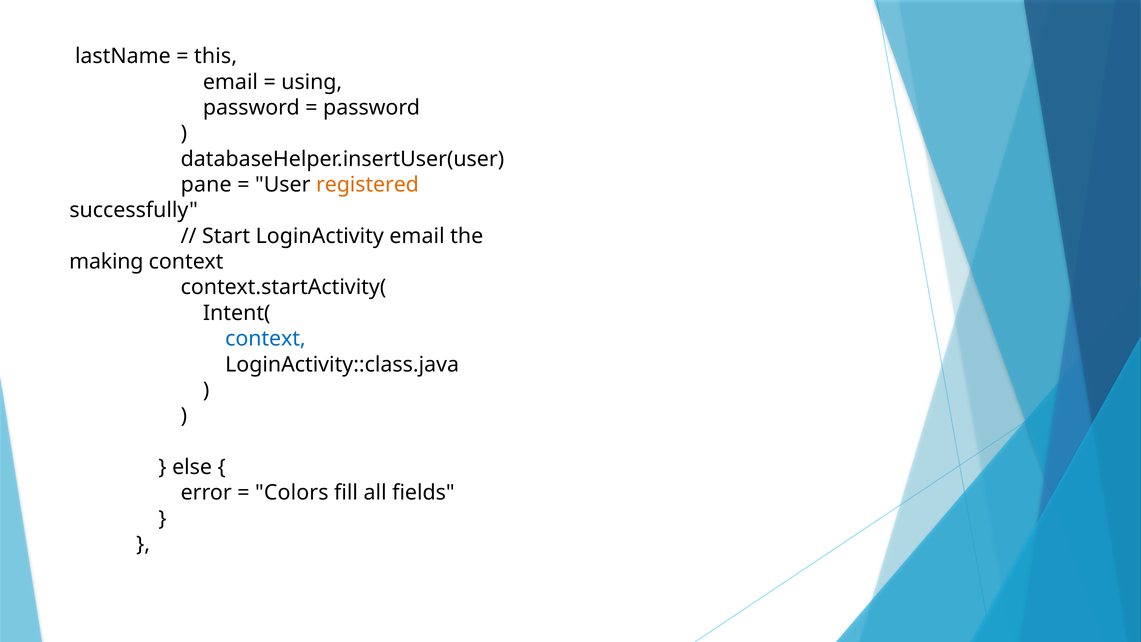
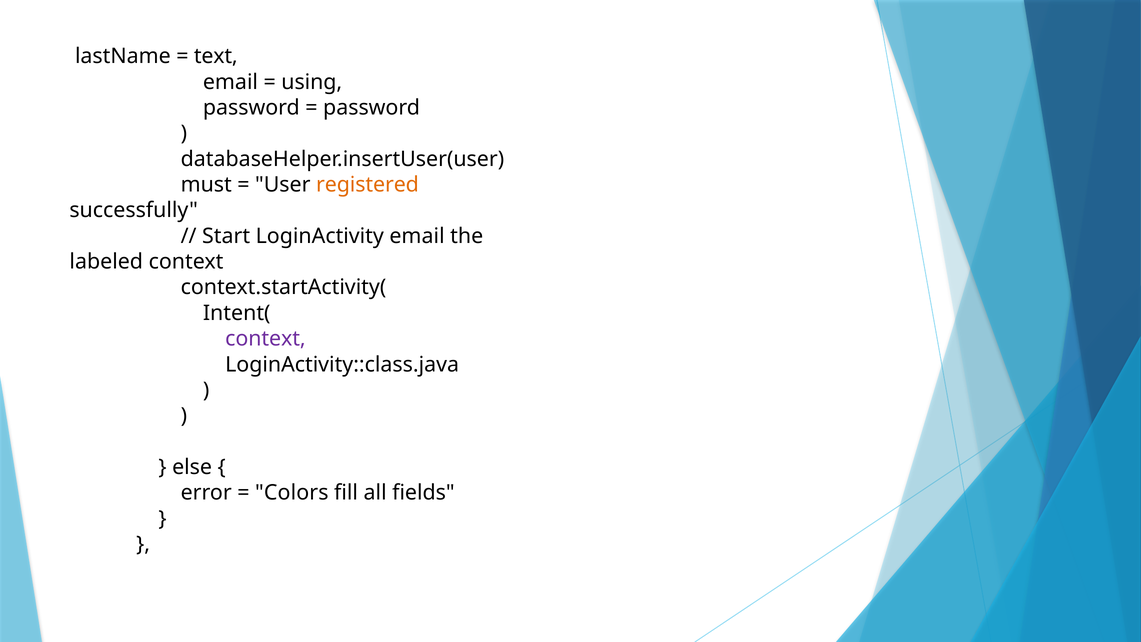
this: this -> text (216, 56)
pane: pane -> must (206, 185)
making: making -> labeled (106, 262)
context colour: blue -> purple (265, 339)
